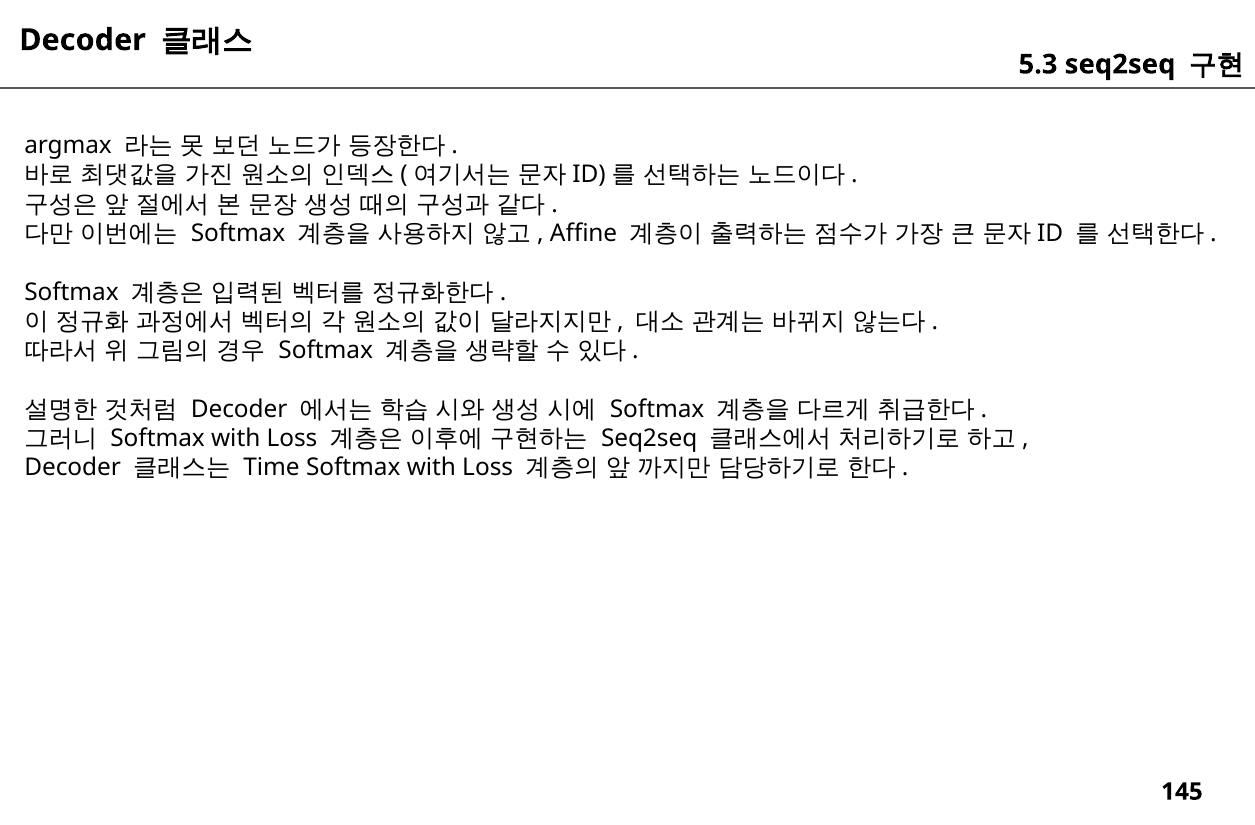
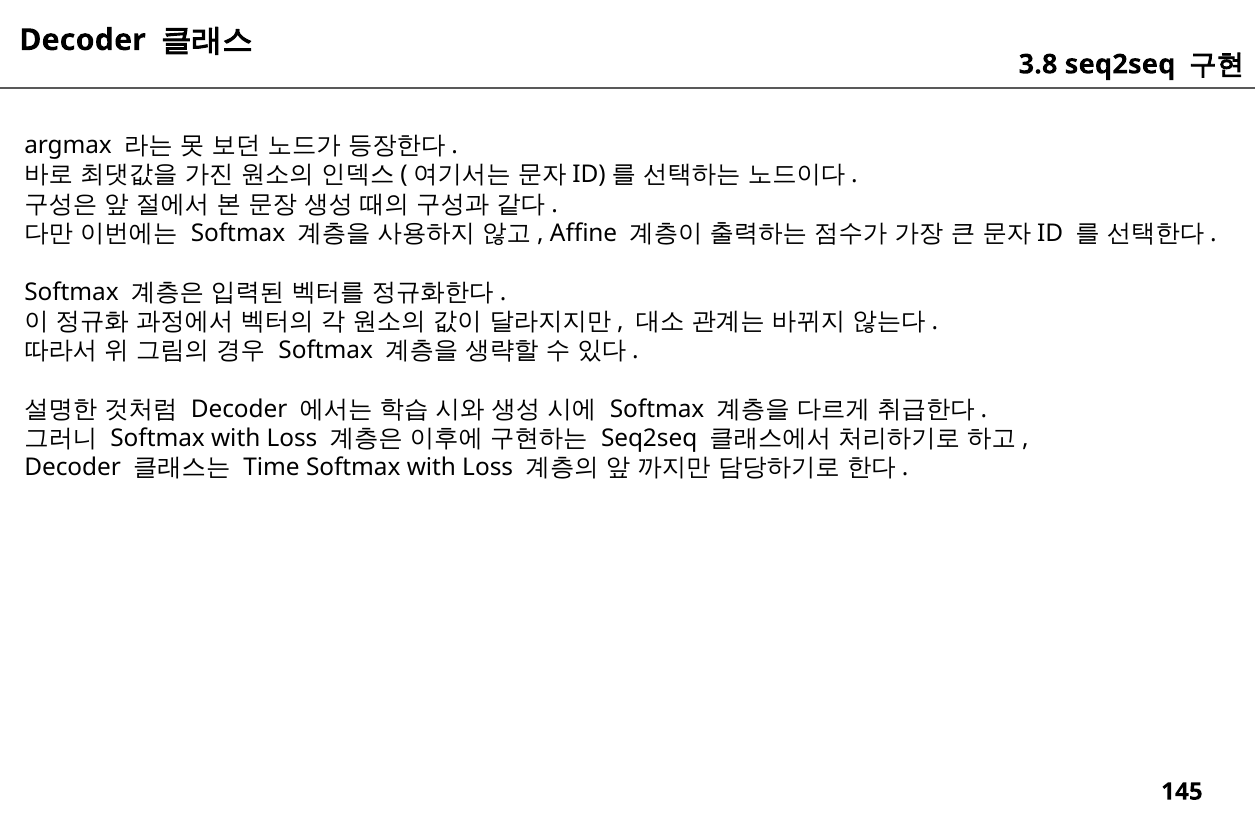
5.3: 5.3 -> 3.8 (1038, 64)
